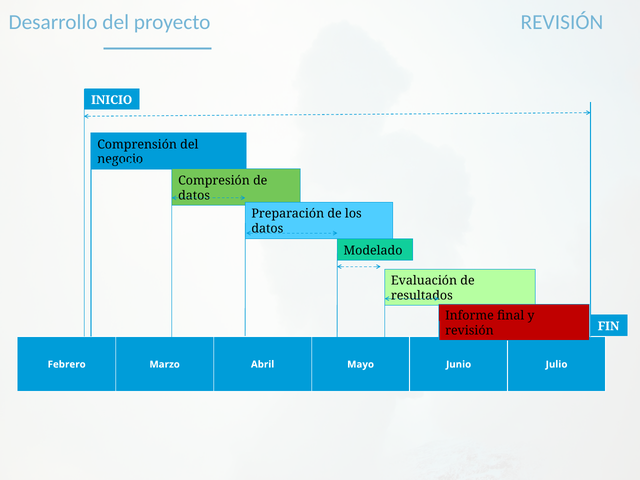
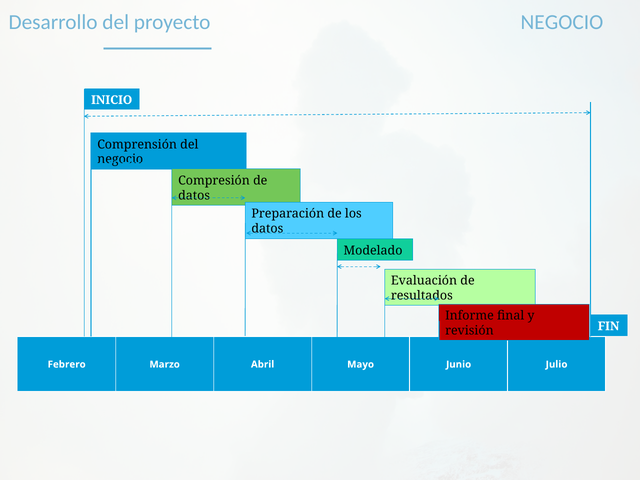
proyecto REVISIÓN: REVISIÓN -> NEGOCIO (562, 22)
